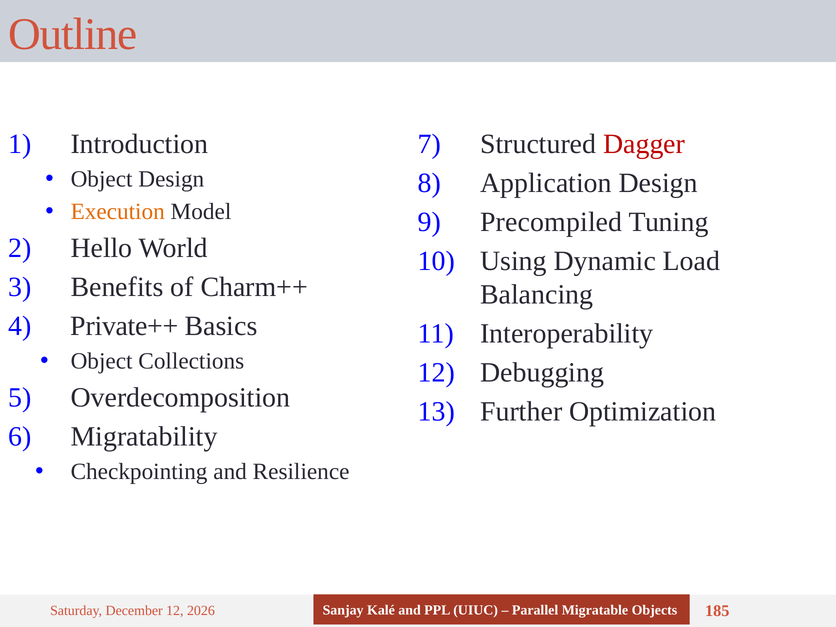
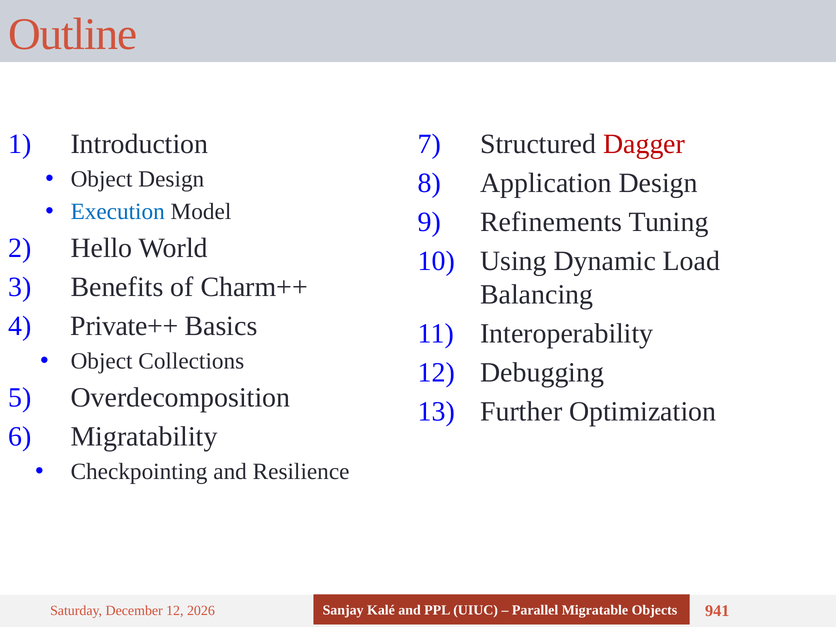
Execution colour: orange -> blue (118, 212)
Precompiled: Precompiled -> Refinements (551, 222)
185: 185 -> 941 (717, 611)
